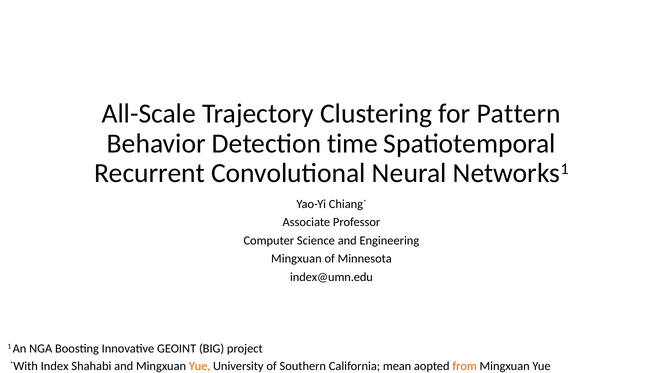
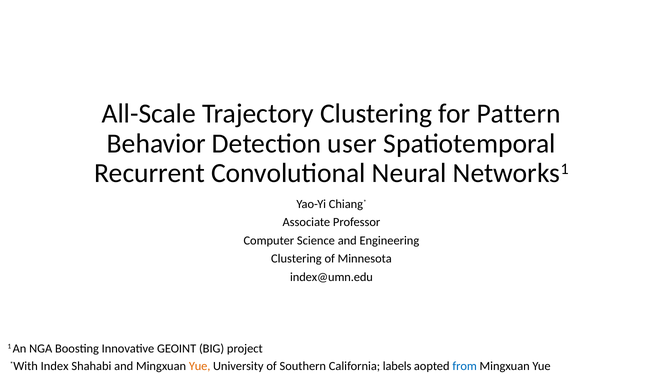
time: time -> user (352, 143)
Mingxuan: Mingxuan -> Clustering (296, 259)
mean: mean -> labels (397, 366)
from colour: orange -> blue (465, 366)
